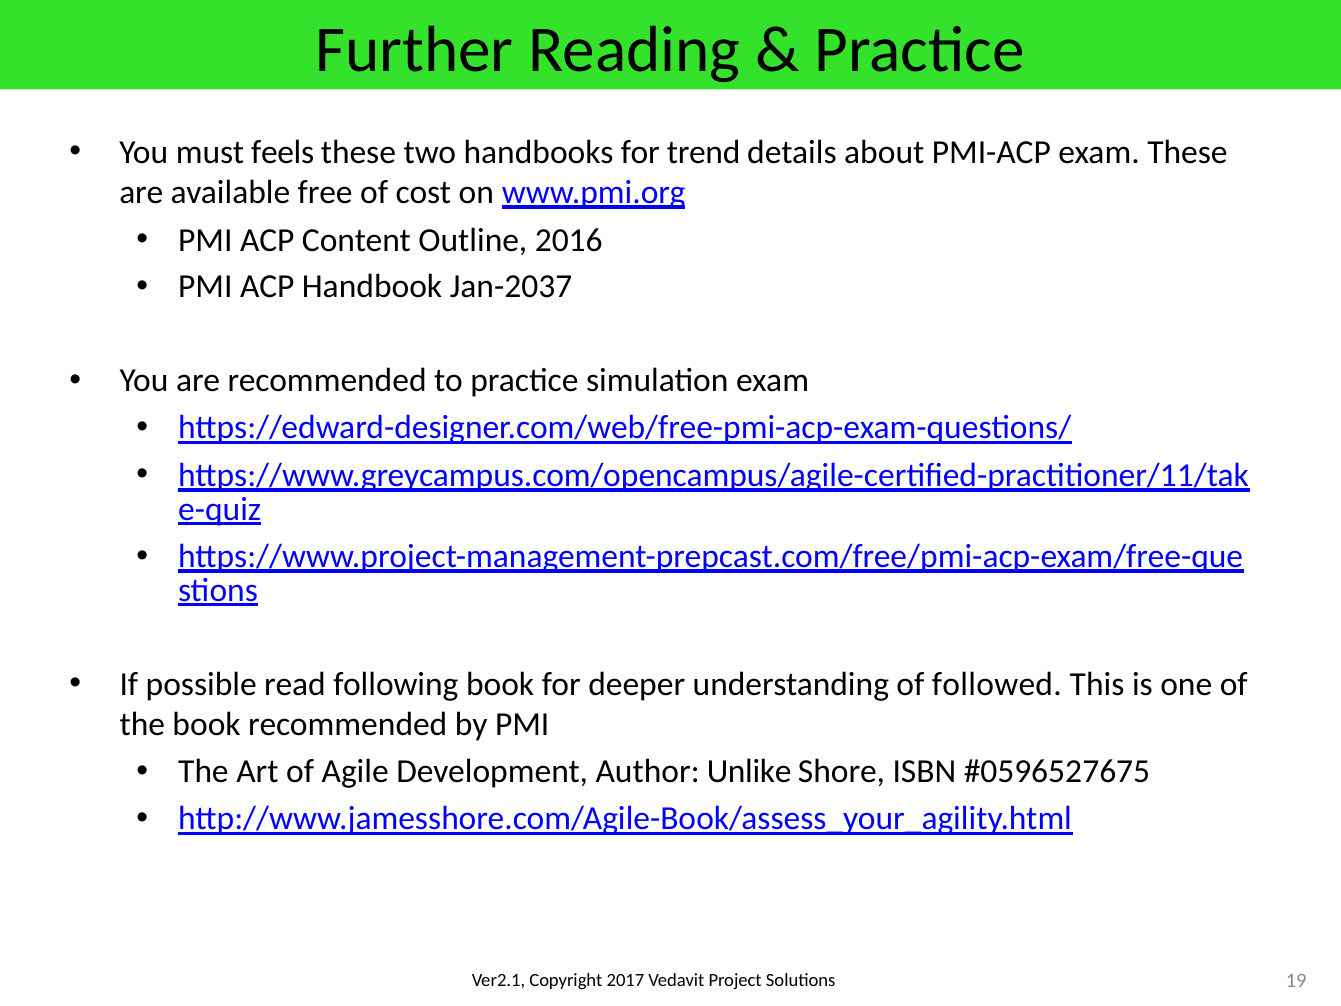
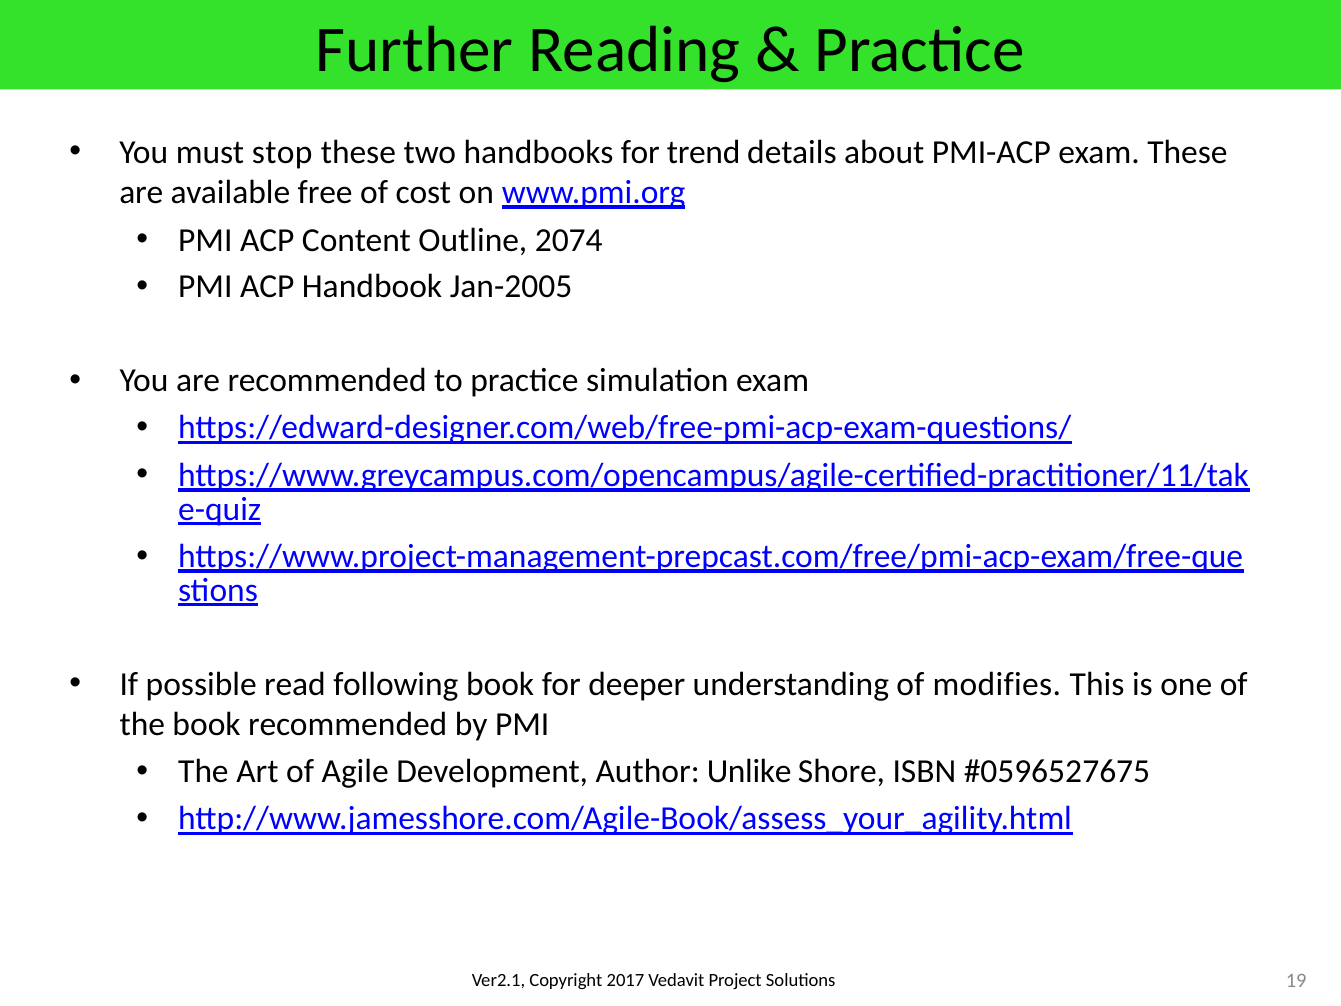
feels: feels -> stop (282, 152)
2016: 2016 -> 2074 (569, 240)
Jan-2037: Jan-2037 -> Jan-2005 (511, 287)
followed: followed -> modifies (997, 685)
